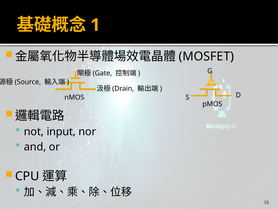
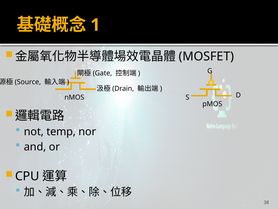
input: input -> temp (61, 131)
